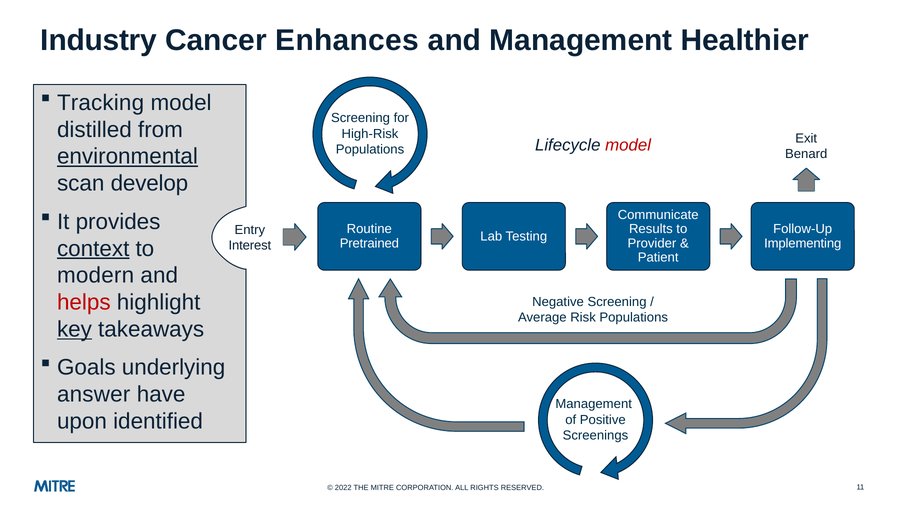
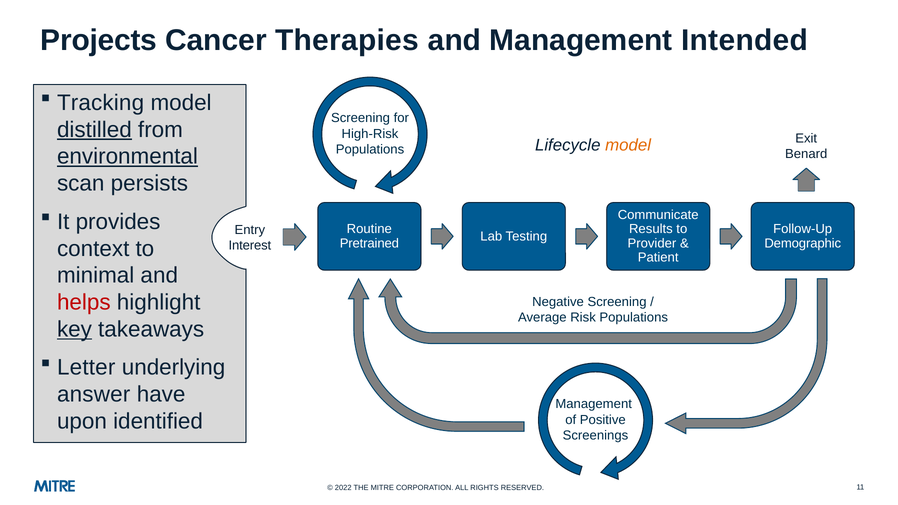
Industry: Industry -> Projects (99, 40)
Enhances: Enhances -> Therapies (347, 40)
Healthier: Healthier -> Intended (745, 40)
distilled underline: none -> present (94, 130)
model colour: red -> orange (628, 145)
develop: develop -> persists (149, 184)
Implementing: Implementing -> Demographic (803, 243)
context underline: present -> none (93, 249)
modern: modern -> minimal (96, 276)
Goals: Goals -> Letter (86, 368)
